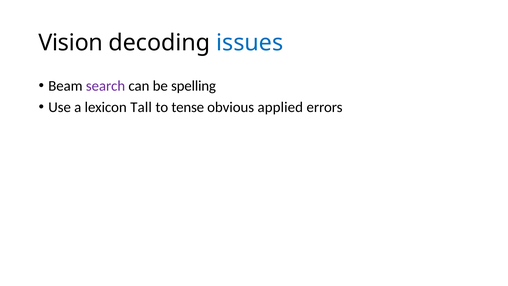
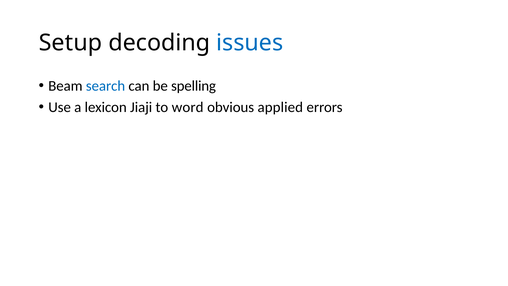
Vision: Vision -> Setup (71, 43)
search colour: purple -> blue (106, 86)
Tall: Tall -> Jiaji (141, 107)
tense: tense -> word (188, 107)
